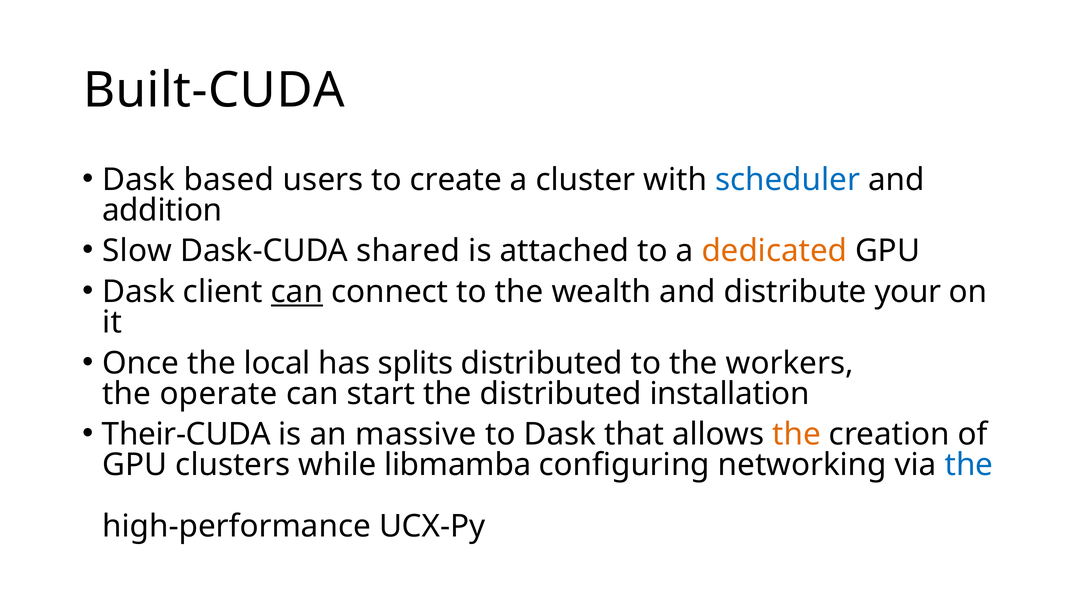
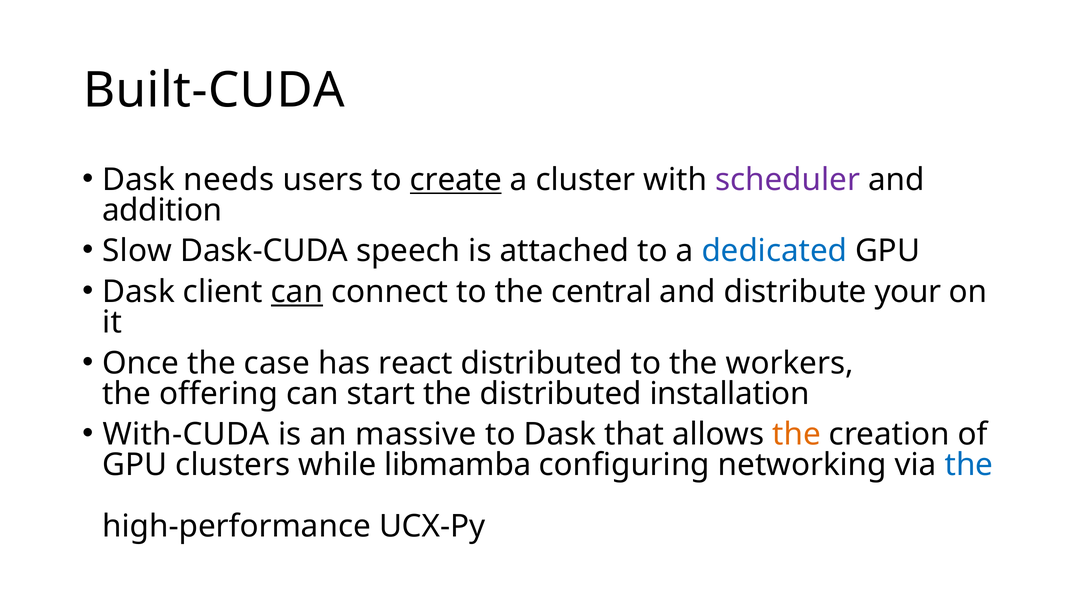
based: based -> needs (229, 180)
create underline: none -> present (456, 180)
scheduler colour: blue -> purple (788, 180)
shared: shared -> speech (408, 251)
dedicated colour: orange -> blue (774, 251)
wealth: wealth -> central (602, 292)
local: local -> case (277, 363)
splits: splits -> react (415, 363)
operate: operate -> offering (219, 394)
Their-CUDA: Their-CUDA -> With-CUDA (186, 434)
